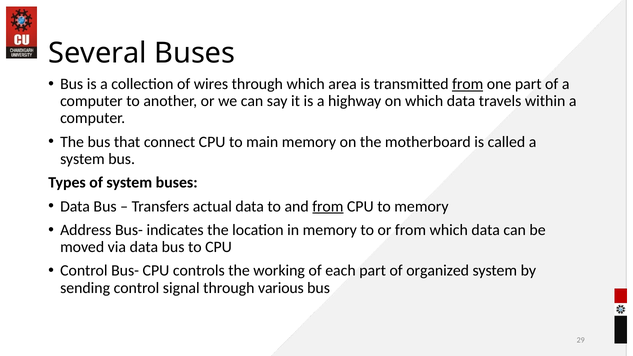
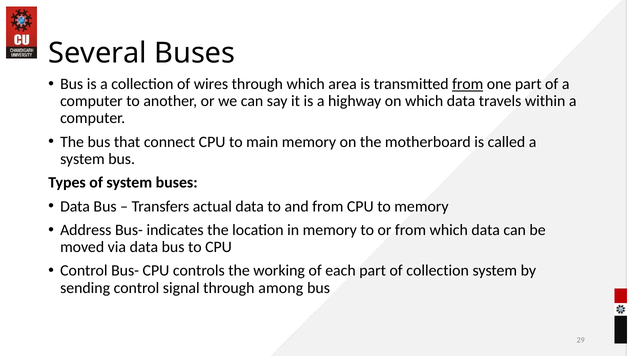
from underline: present -> none (328, 206)
of organized: organized -> collection (438, 271)
various: various -> among (281, 288)
